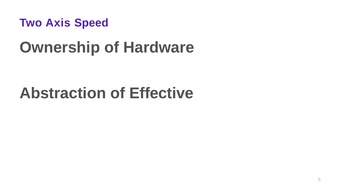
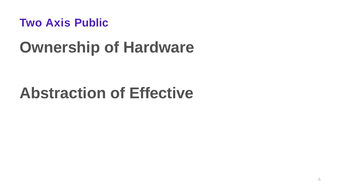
Speed: Speed -> Public (91, 23)
